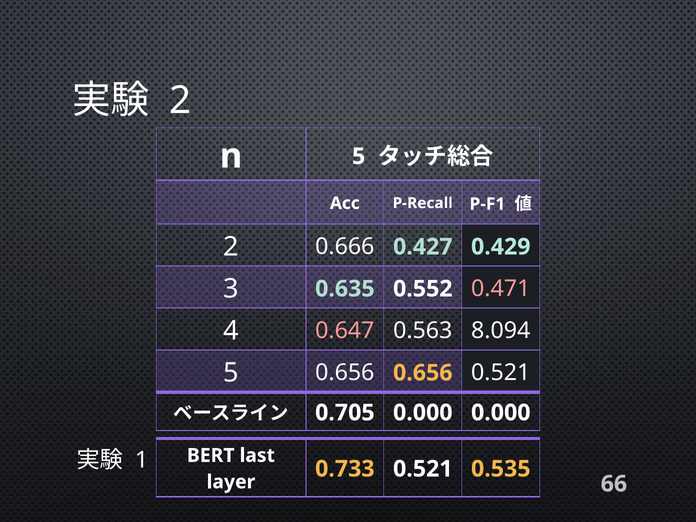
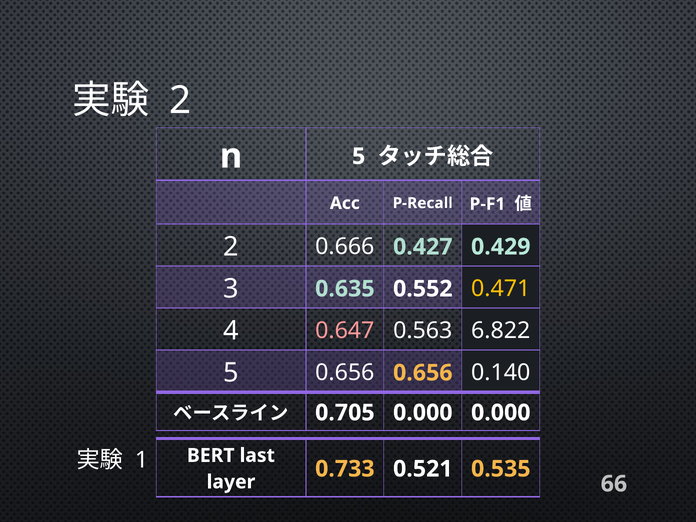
0.471 colour: pink -> yellow (501, 289)
8.094: 8.094 -> 6.822 (501, 331)
0.521: 0.521 -> 0.140 (501, 373)
